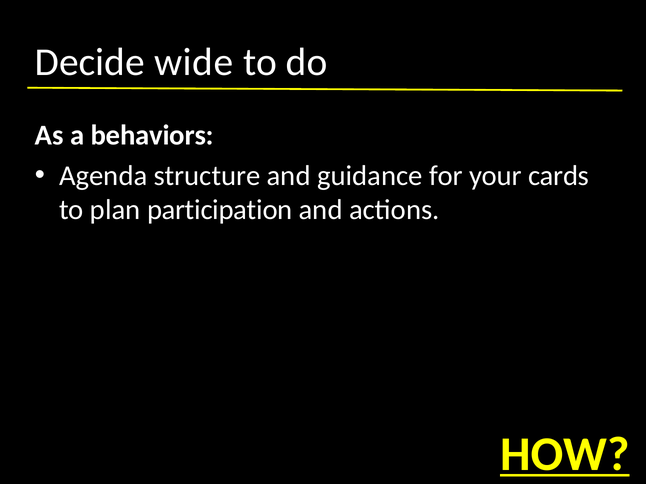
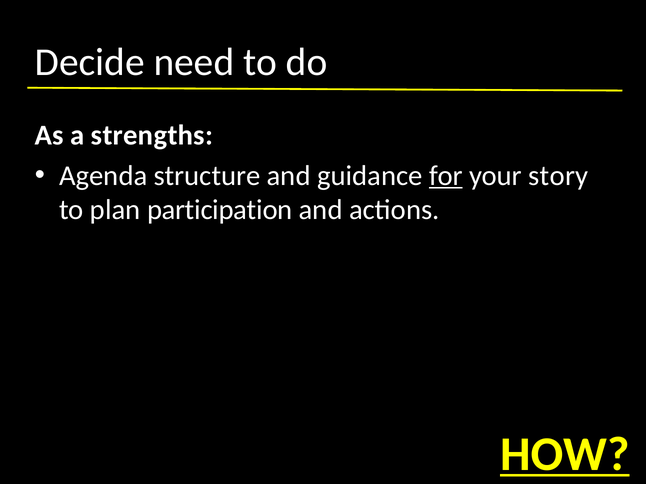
wide: wide -> need (194, 63)
behaviors: behaviors -> strengths (152, 136)
for underline: none -> present (446, 176)
cards: cards -> story (558, 176)
